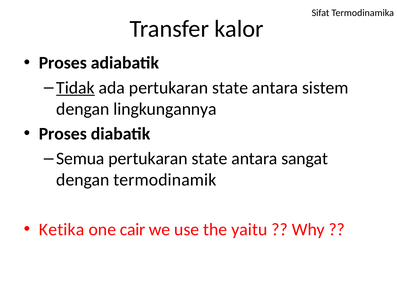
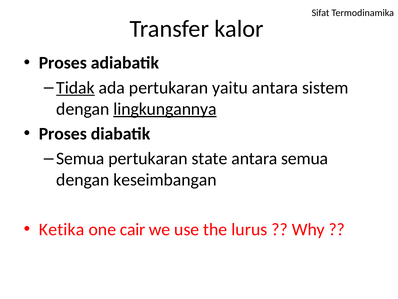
ada pertukaran state: state -> yaitu (230, 88)
lingkungannya underline: none -> present (165, 109)
antara sangat: sangat -> semua (305, 158)
termodinamik: termodinamik -> keseimbangan (165, 180)
yaitu: yaitu -> lurus (249, 229)
